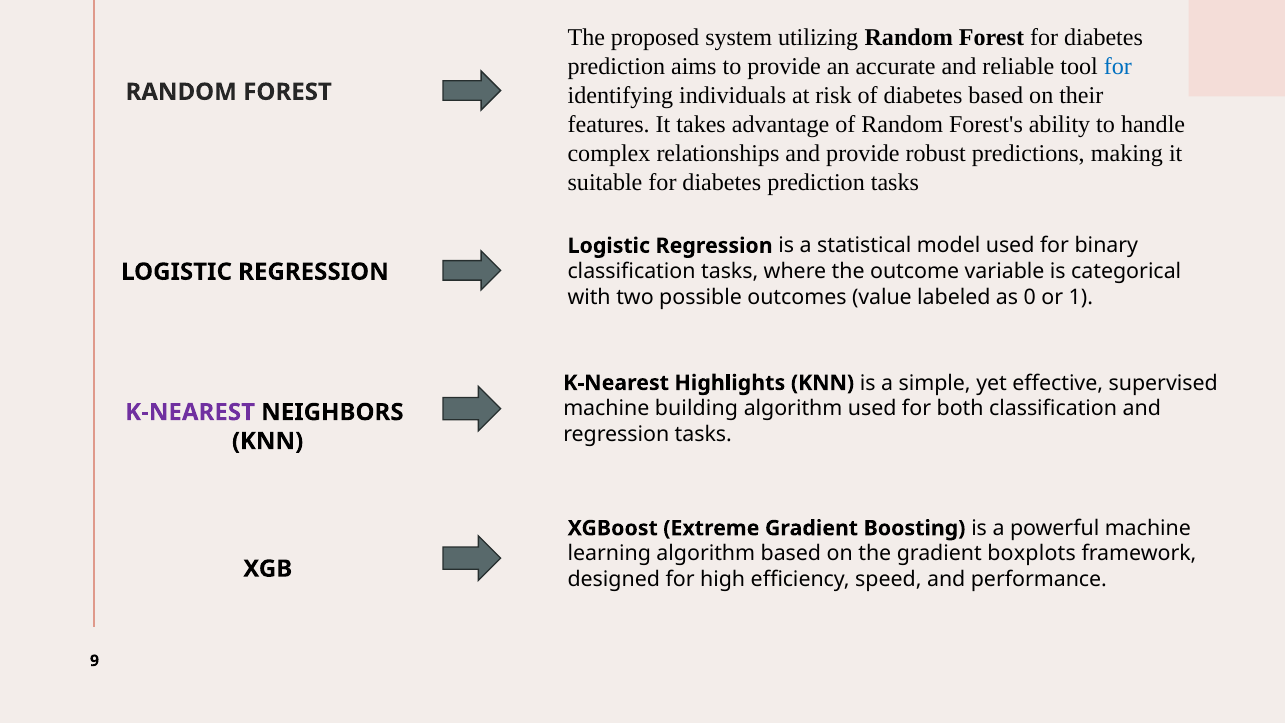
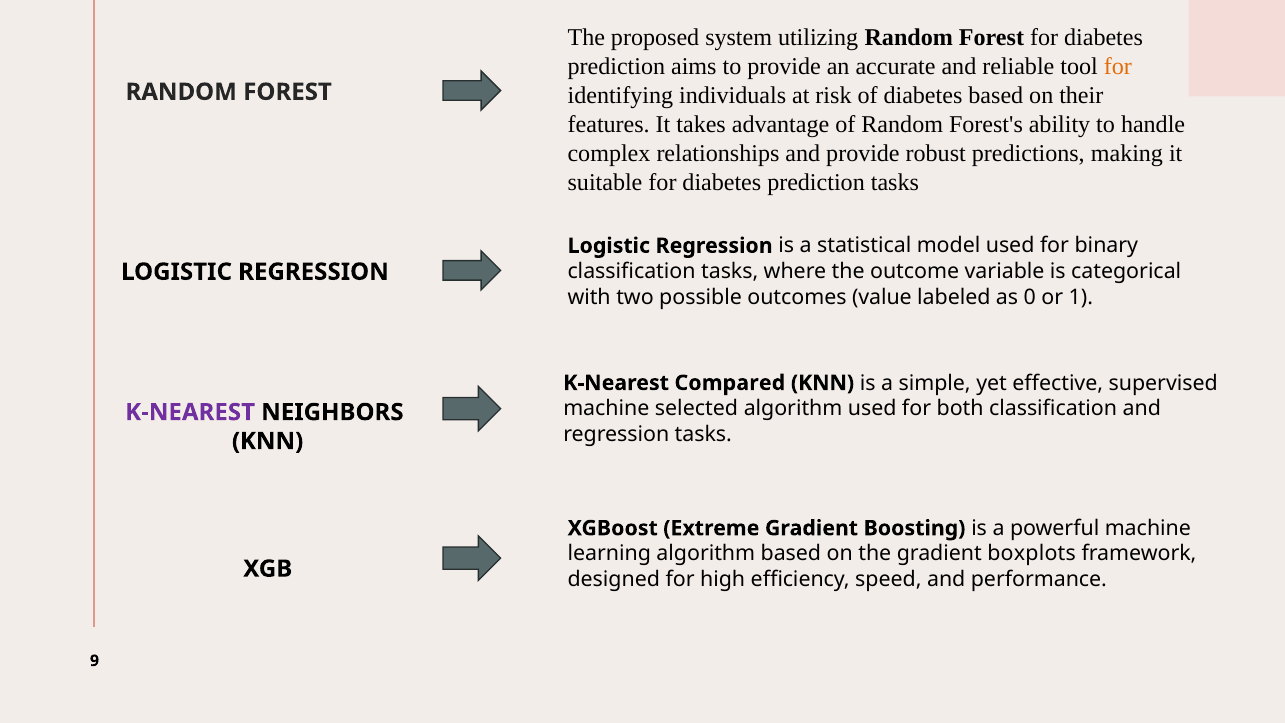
for colour: blue -> orange (1118, 67)
Highlights: Highlights -> Compared (730, 383)
building: building -> selected (696, 409)
